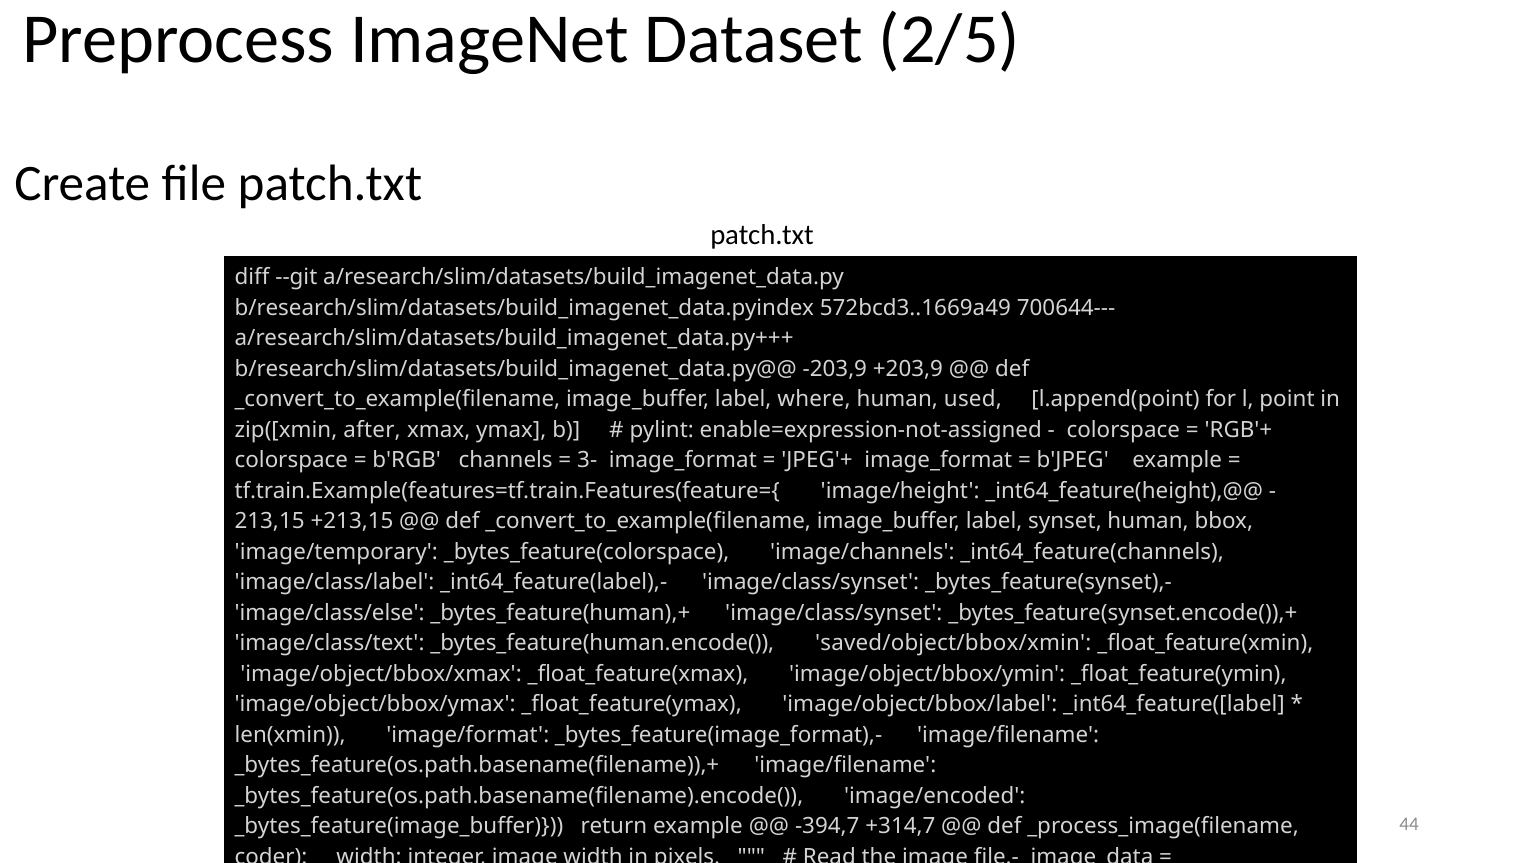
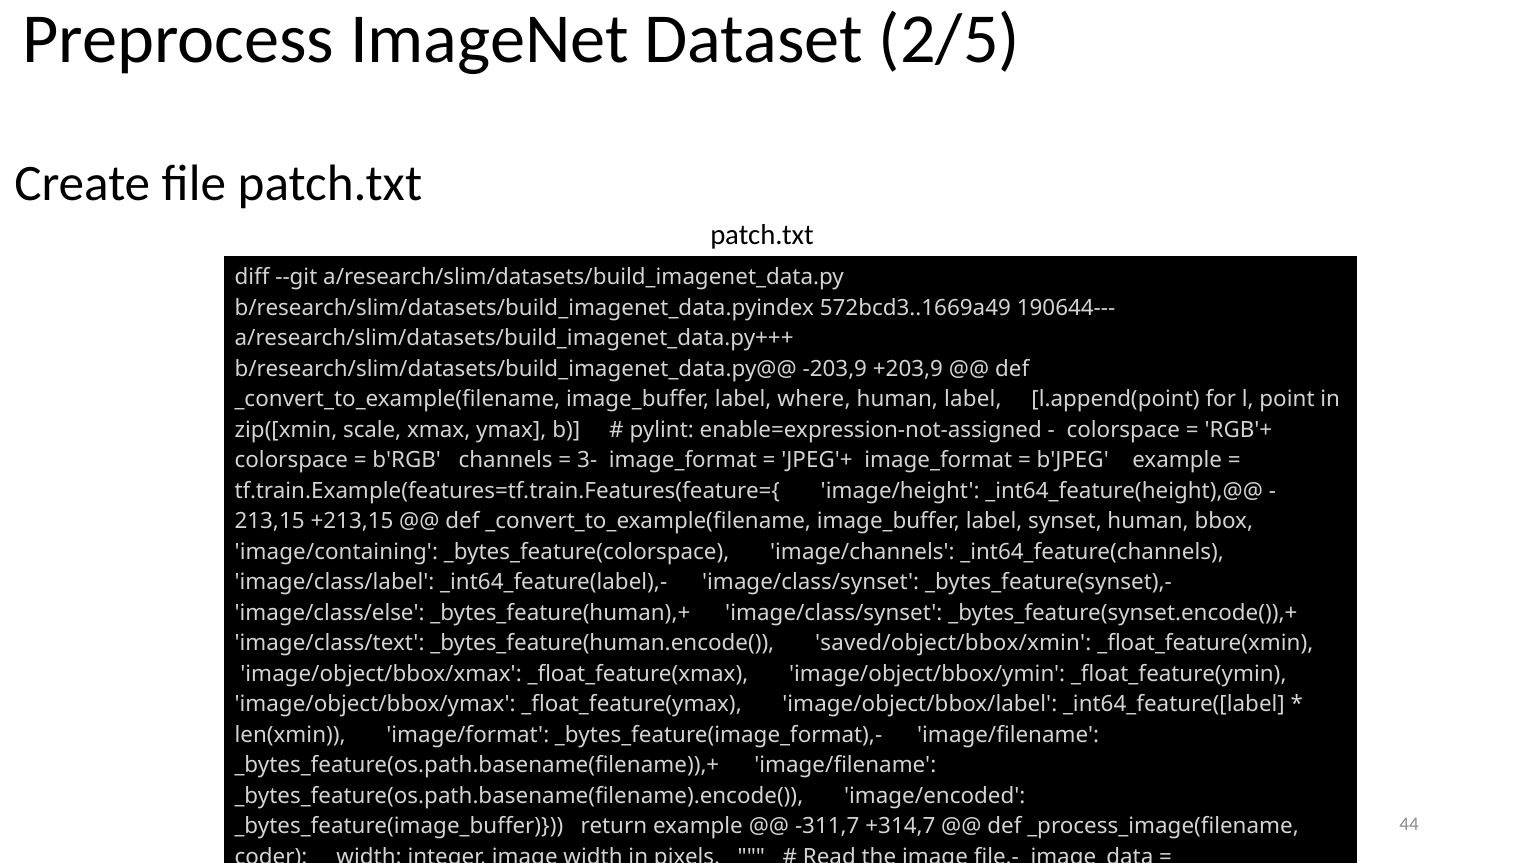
700644---: 700644--- -> 190644--- (1066, 308)
human used: used -> label (973, 400)
after: after -> scale (372, 430)
image/temporary: image/temporary -> image/containing (336, 552)
-394,7: -394,7 -> -311,7 (827, 827)
